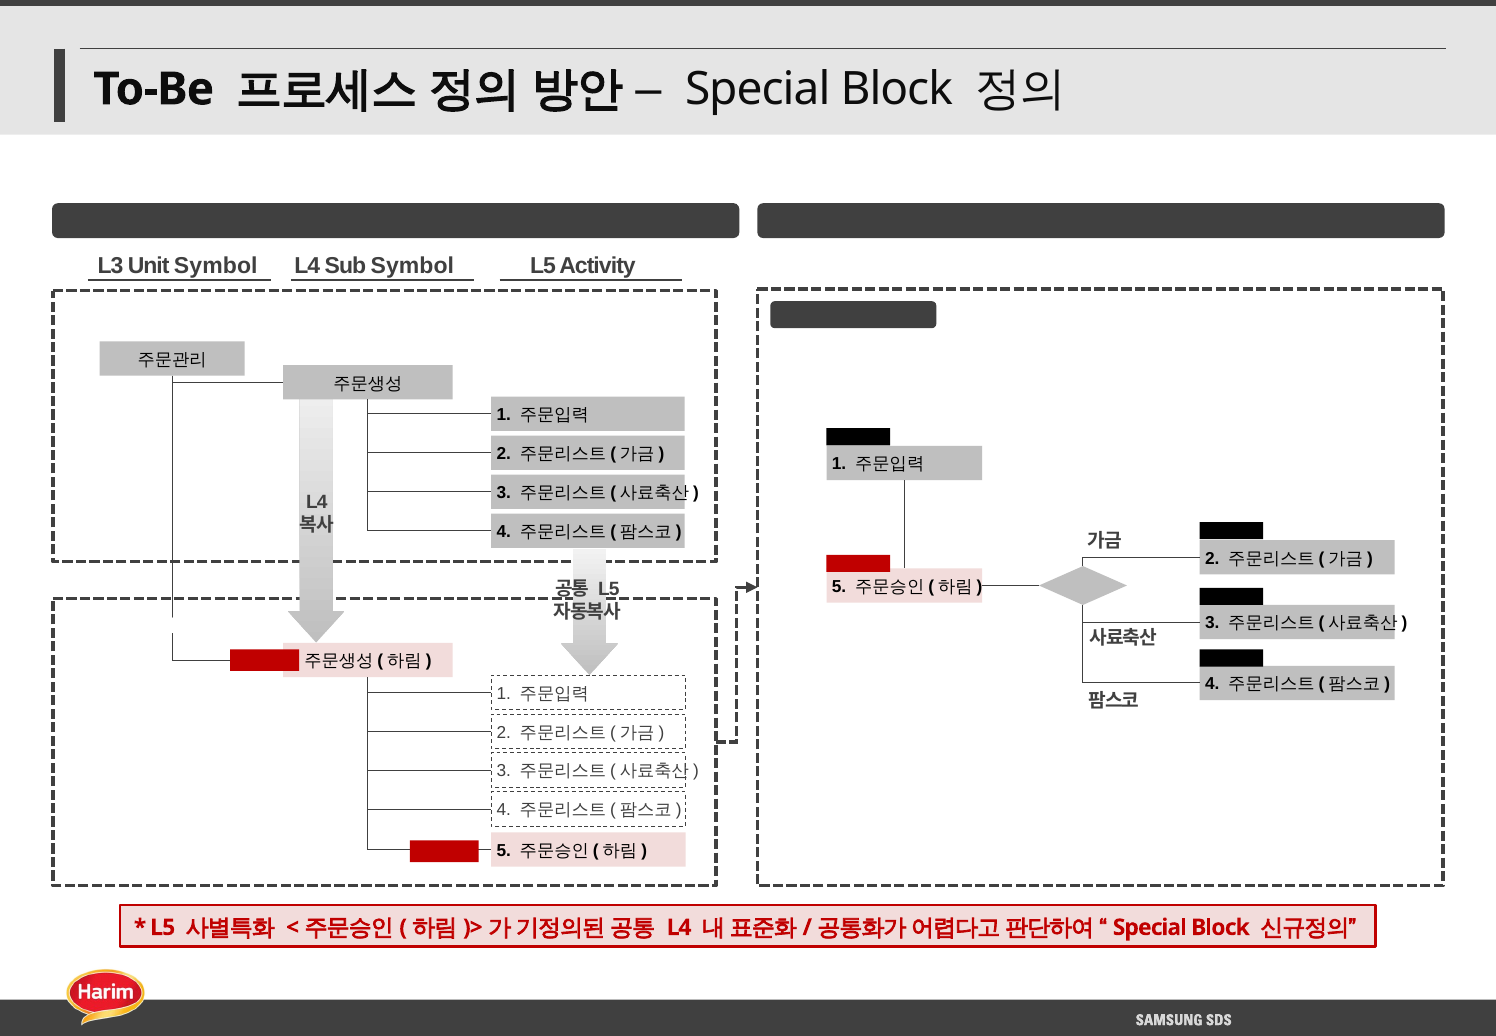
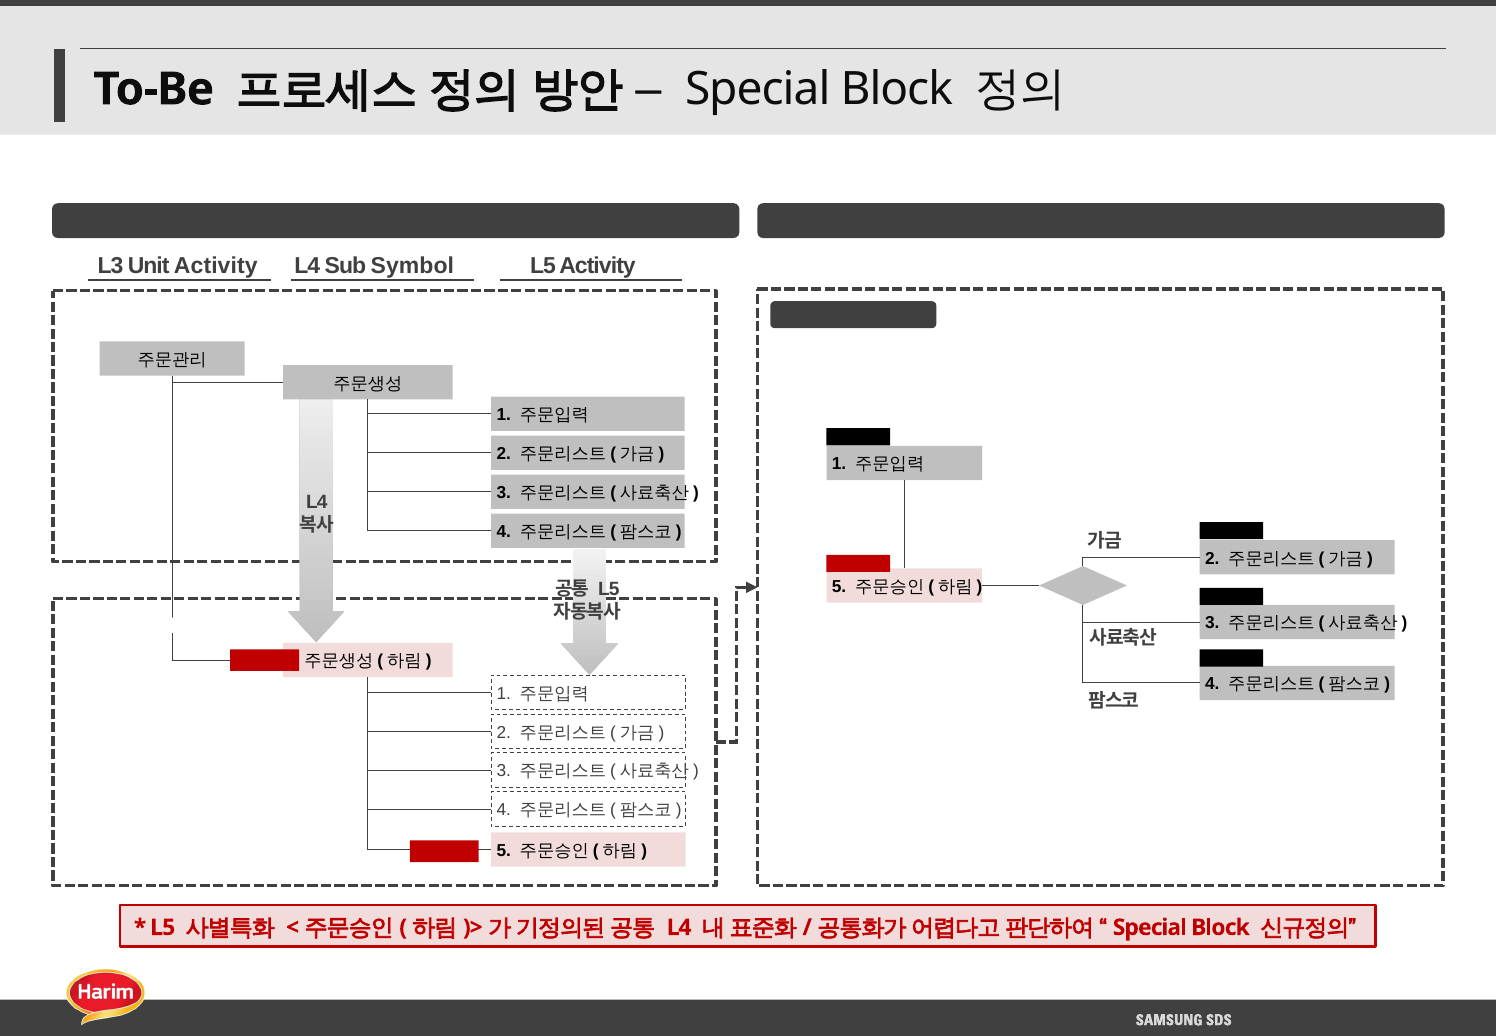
Unit Symbol: Symbol -> Activity (216, 265)
